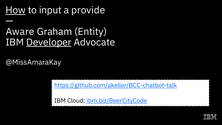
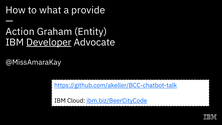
How underline: present -> none (16, 10)
input: input -> what (50, 10)
Aware: Aware -> Action (20, 32)
